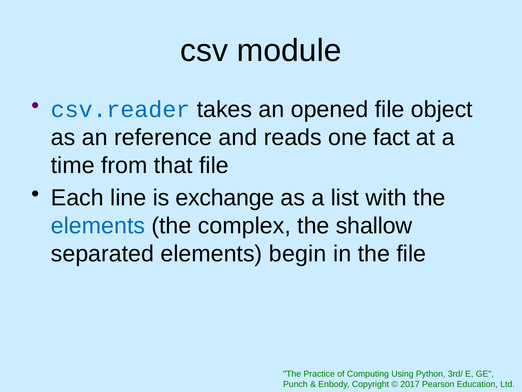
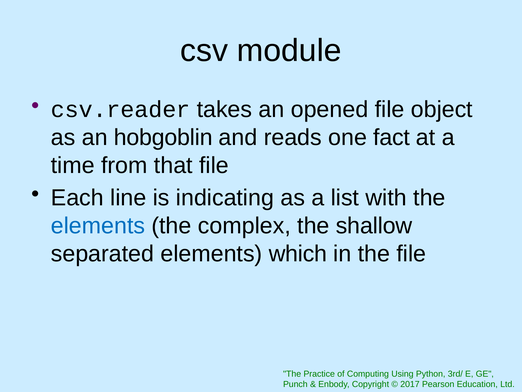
csv.reader colour: blue -> black (121, 110)
reference: reference -> hobgoblin (163, 137)
exchange: exchange -> indicating (225, 198)
begin: begin -> which (298, 253)
